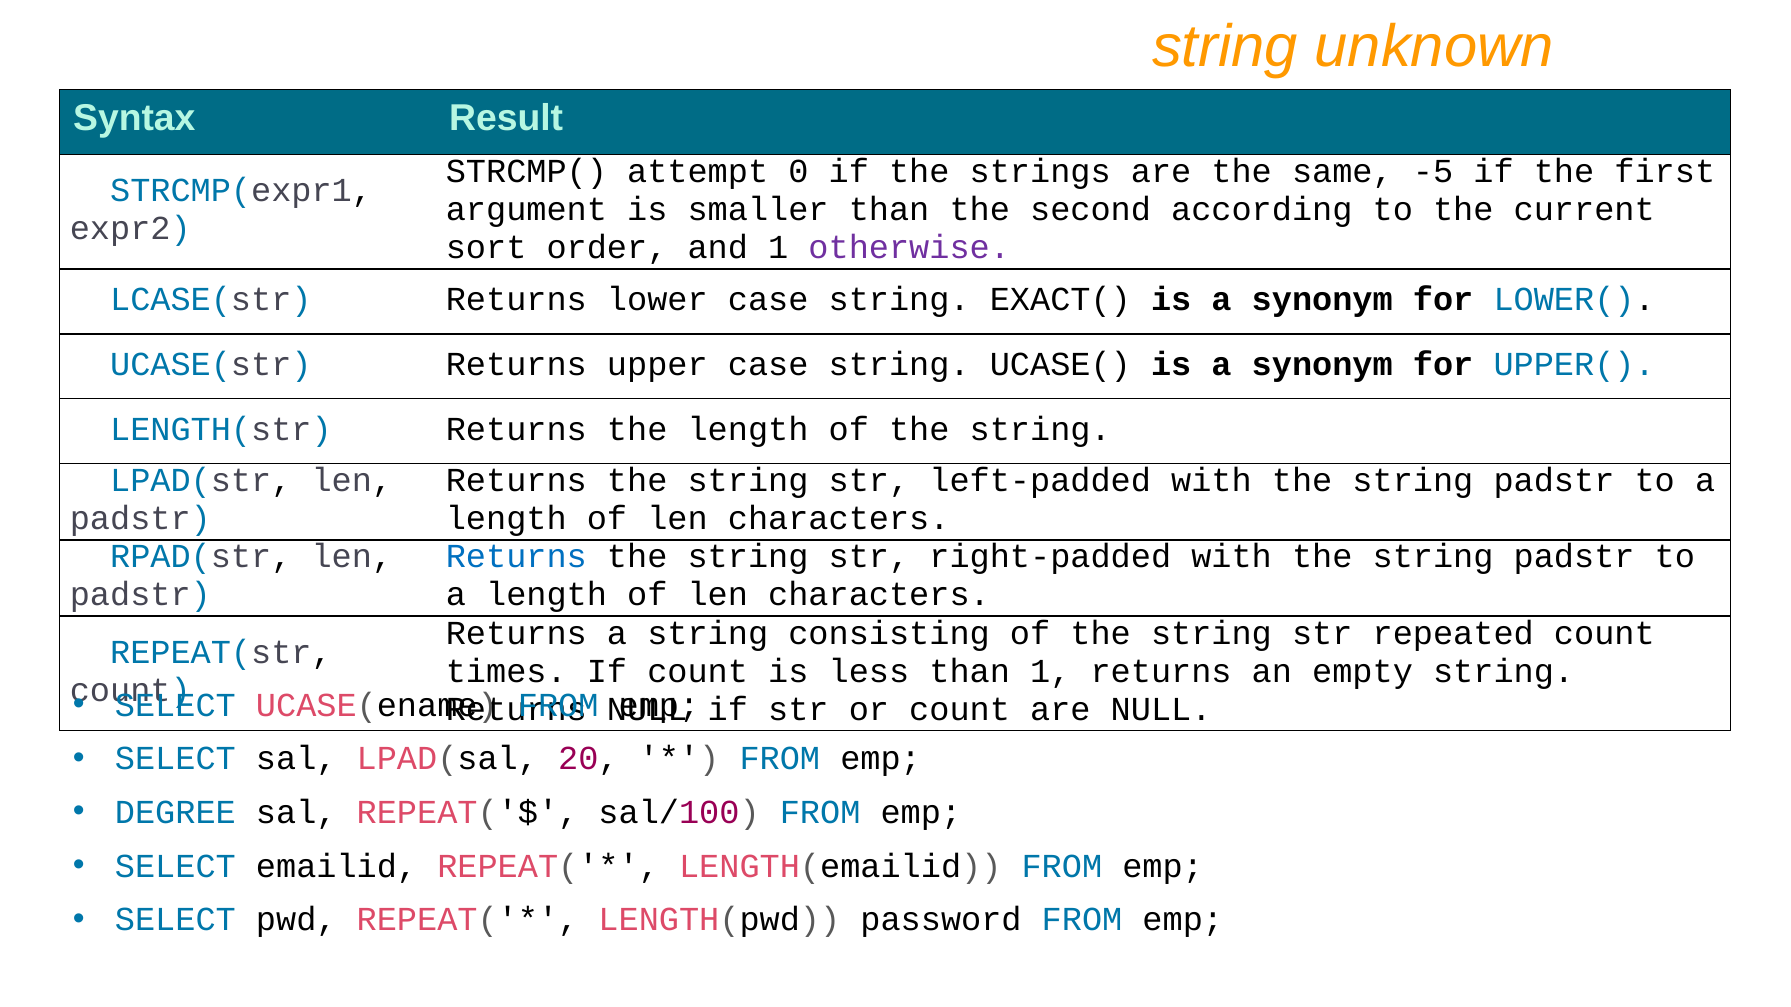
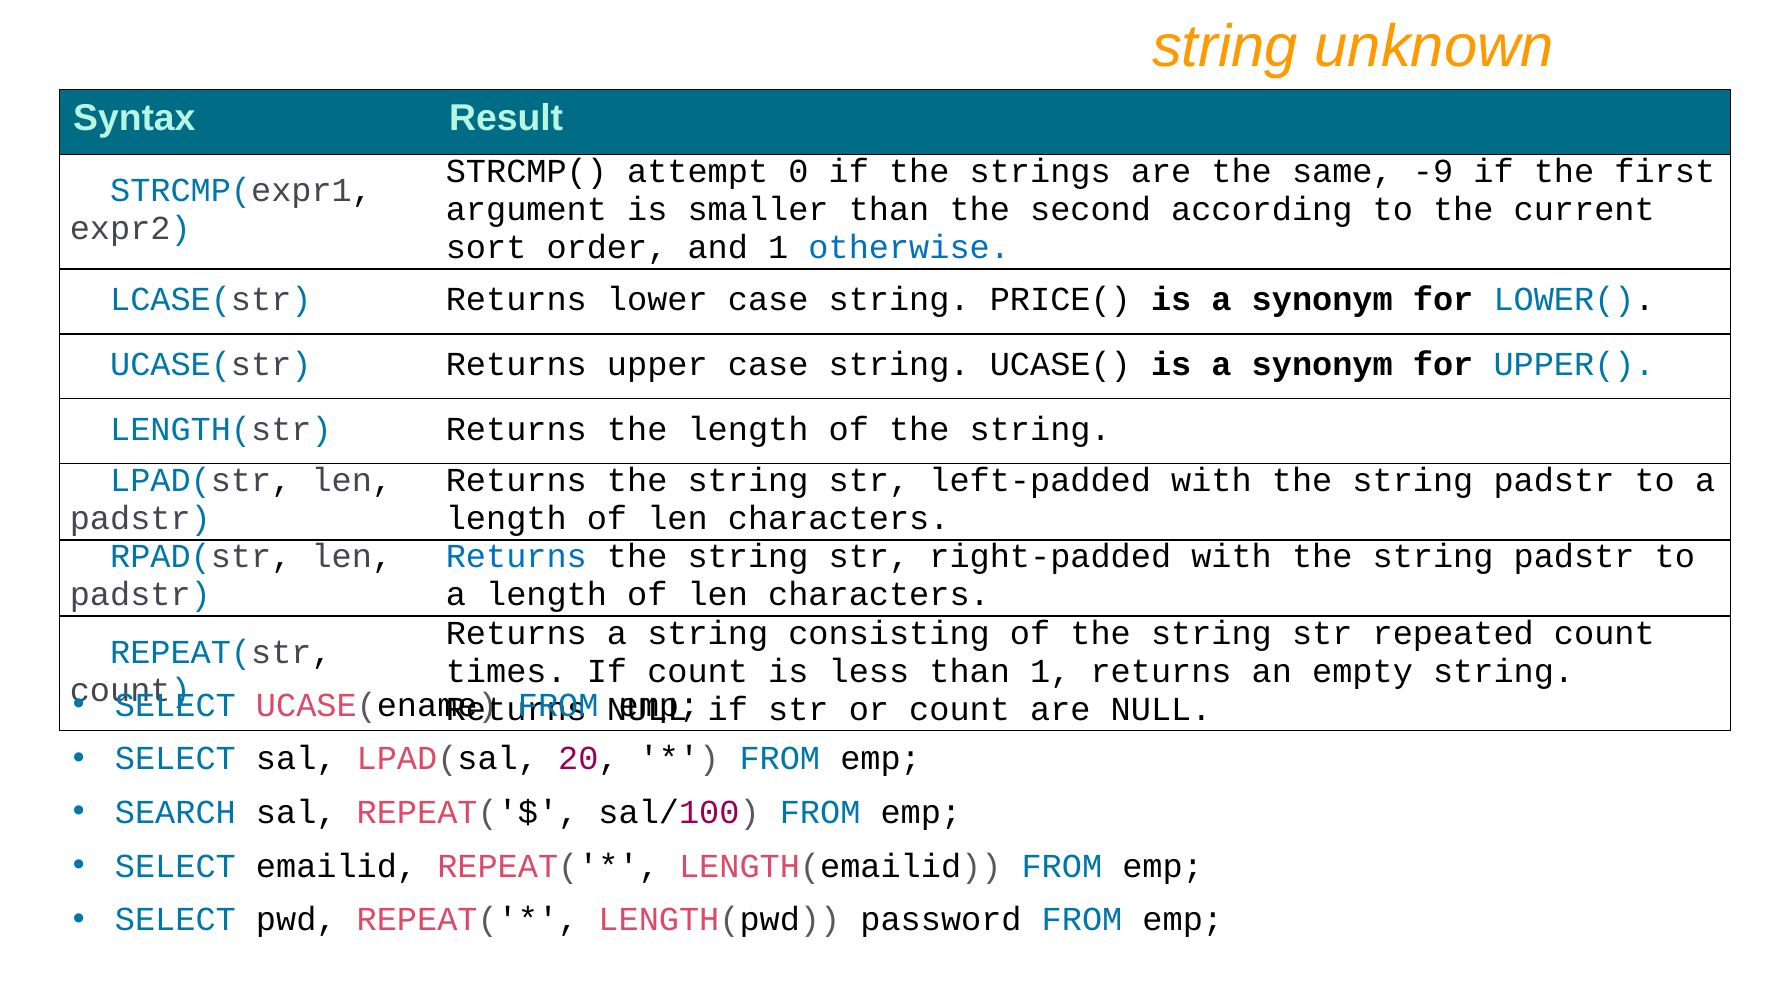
-5: -5 -> -9 (1433, 172)
otherwise colour: purple -> blue (909, 248)
EXACT(: EXACT( -> PRICE( (1060, 299)
DEGREE: DEGREE -> SEARCH (175, 813)
